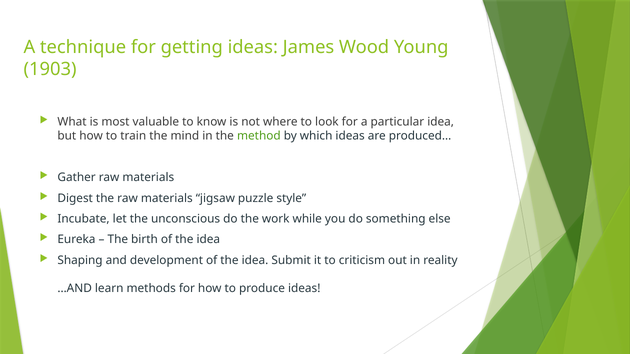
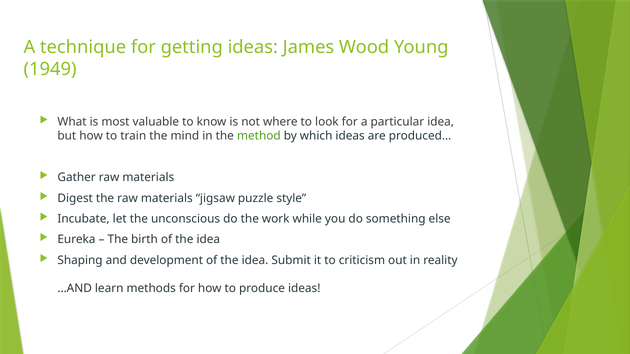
1903: 1903 -> 1949 (50, 69)
